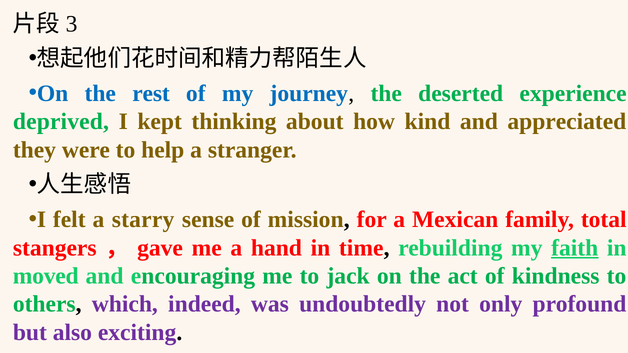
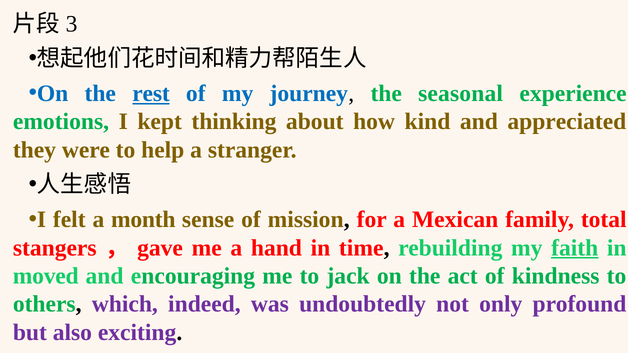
rest underline: none -> present (151, 94)
deserted: deserted -> seasonal (461, 94)
deprived: deprived -> emotions (61, 122)
starry: starry -> month (143, 220)
